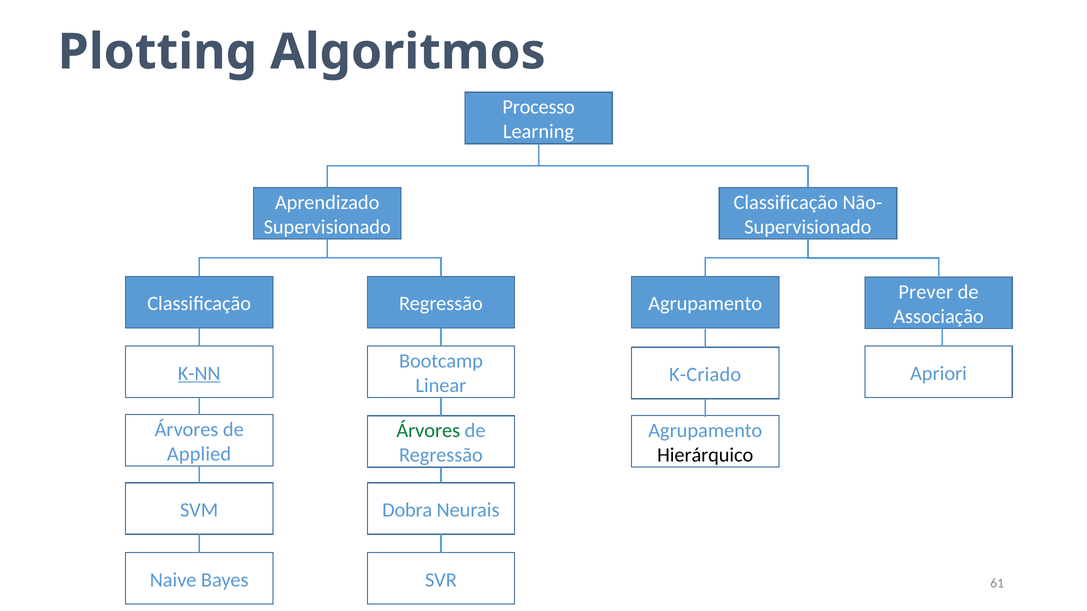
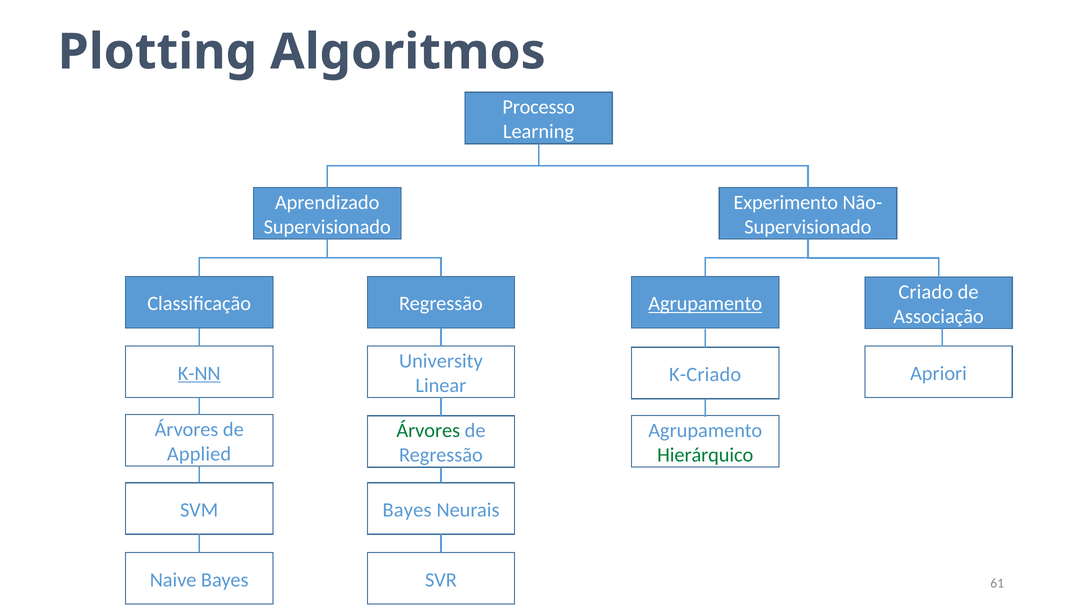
Classificação: Classificação -> Experimento (786, 203)
Prever: Prever -> Criado (926, 292)
Agrupamento underline: none -> present (705, 304)
Bootcamp: Bootcamp -> University (441, 361)
Hierárquico colour: black -> green (705, 455)
Dobra: Dobra -> Bayes (407, 510)
